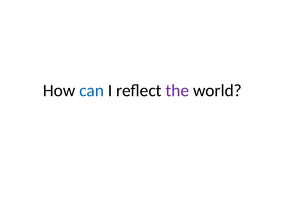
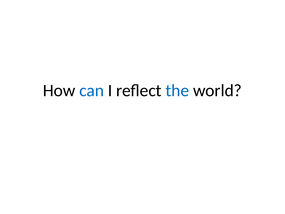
the colour: purple -> blue (177, 91)
